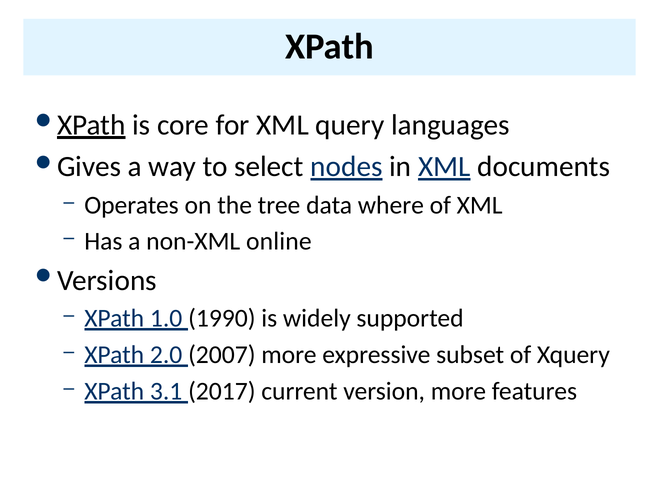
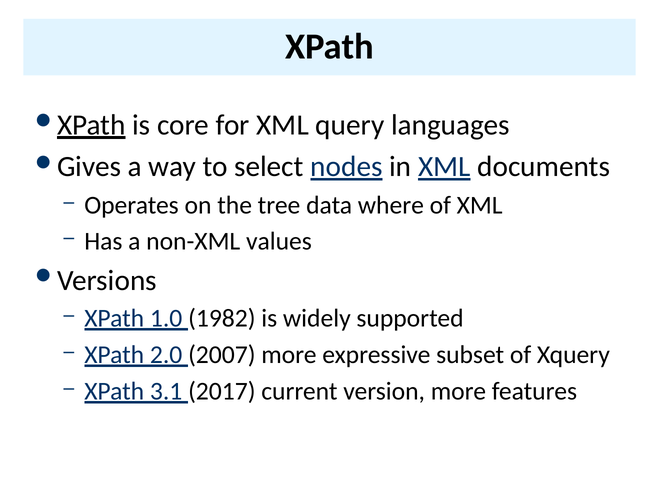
online: online -> values (279, 241)
1990: 1990 -> 1982 (222, 318)
